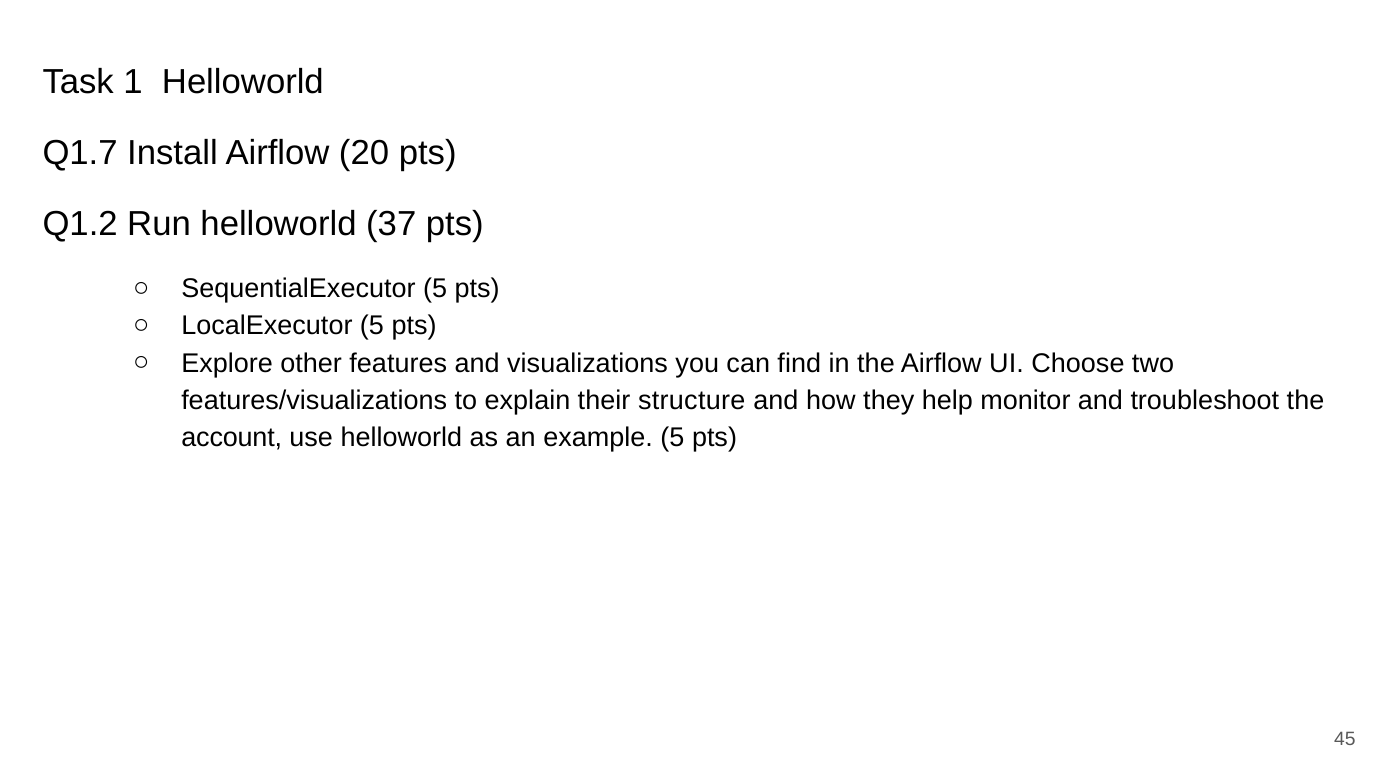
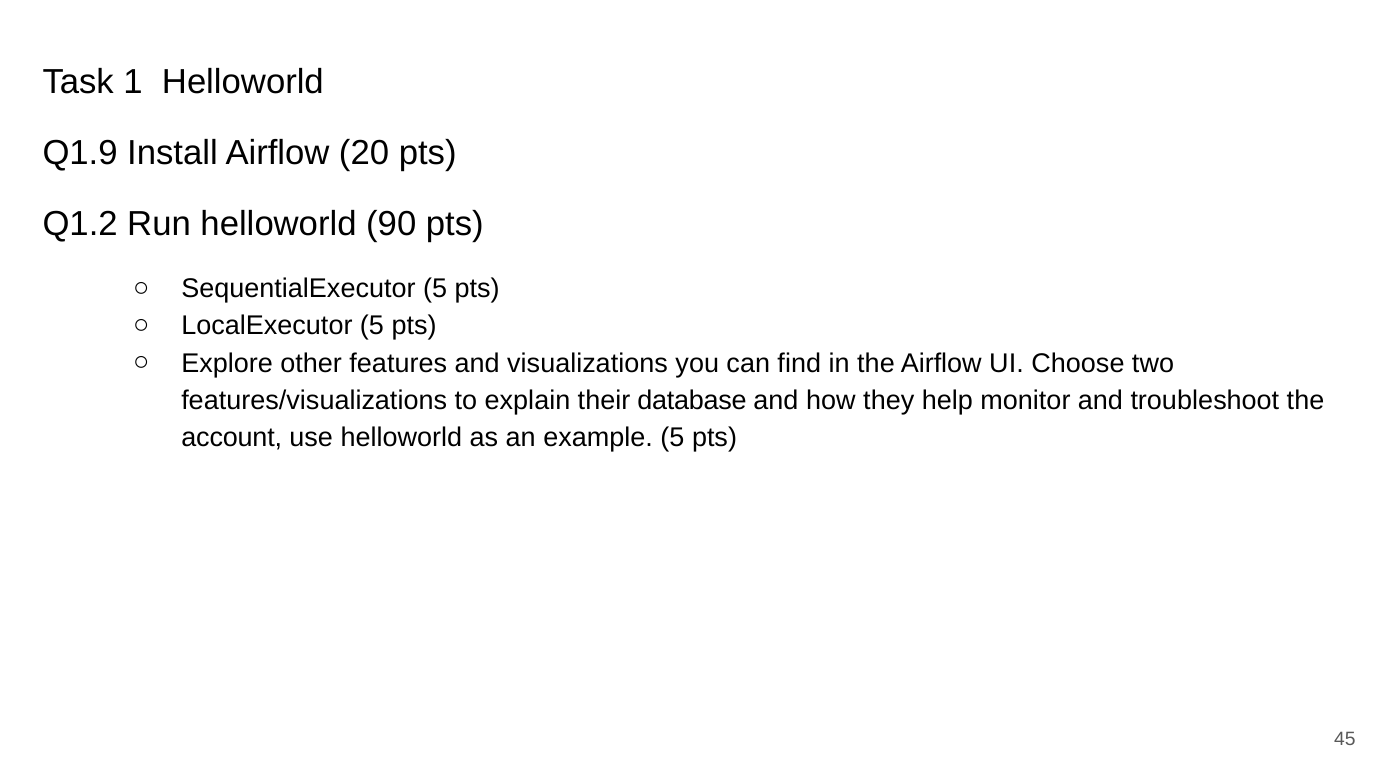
Q1.7: Q1.7 -> Q1.9 (80, 153)
37: 37 -> 90 (391, 224)
structure: structure -> database (692, 401)
